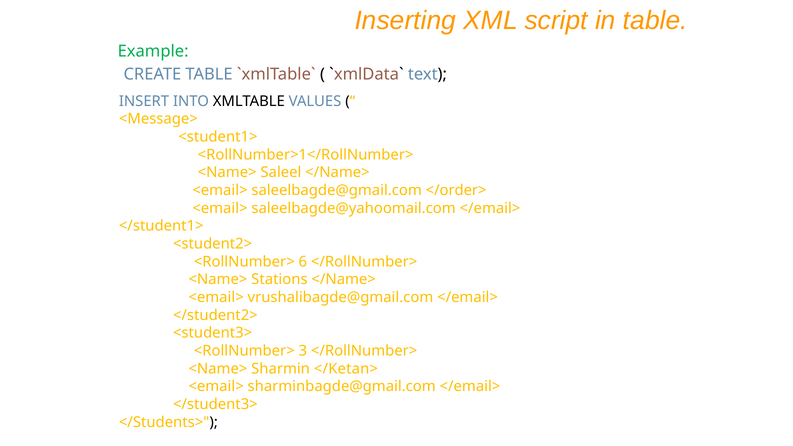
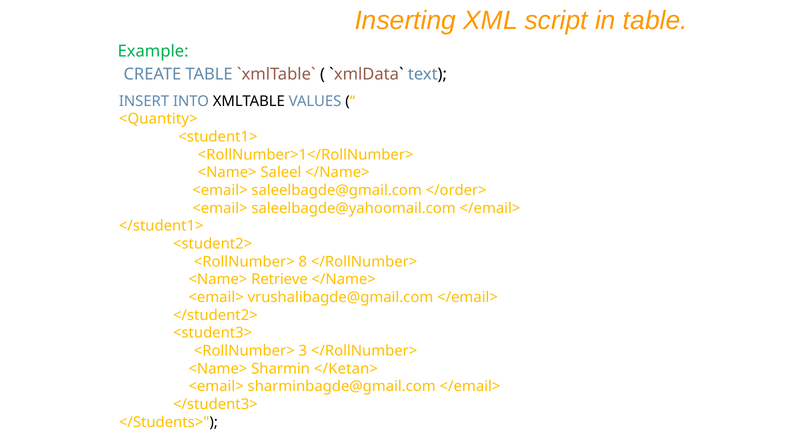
<Message>: <Message> -> <Quantity> (158, 119)
6: 6 -> 8 (303, 262)
Stations: Stations -> Retrieve (280, 280)
